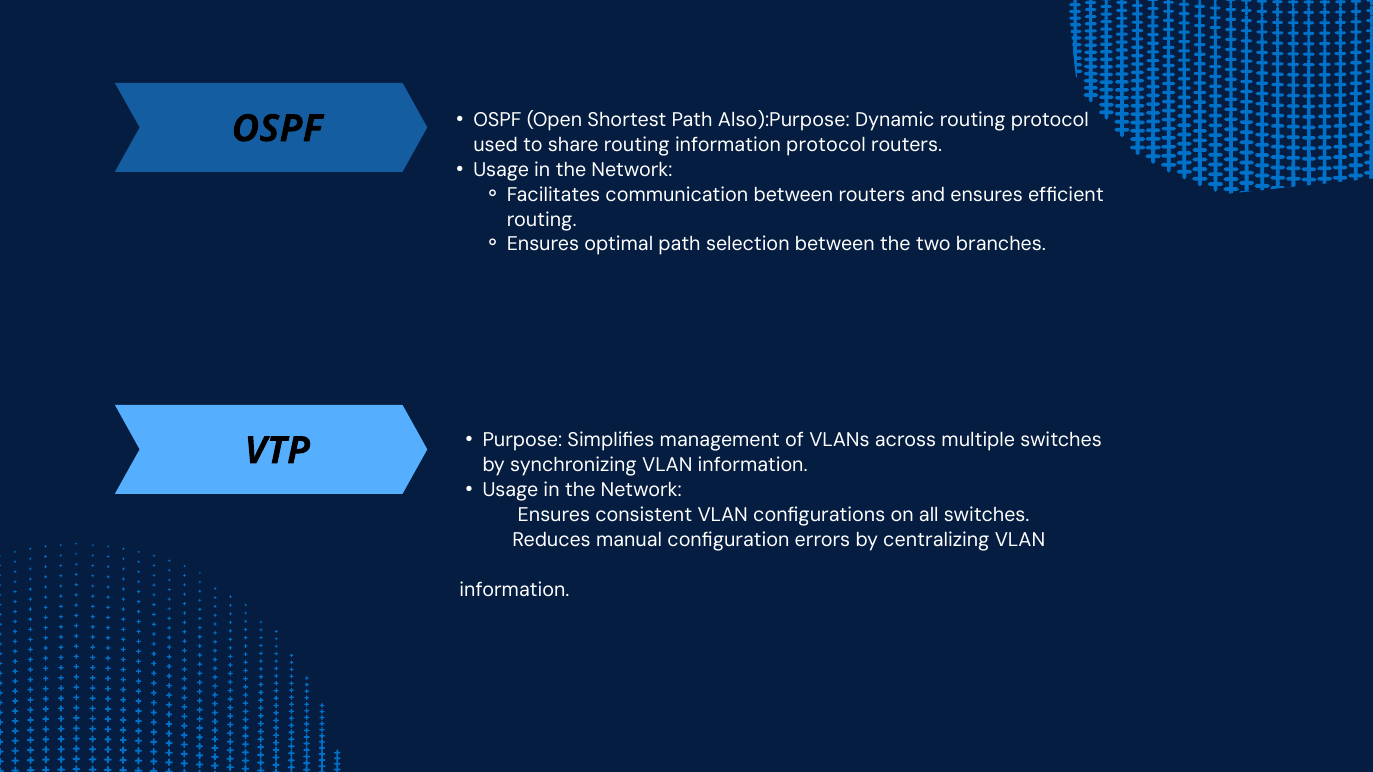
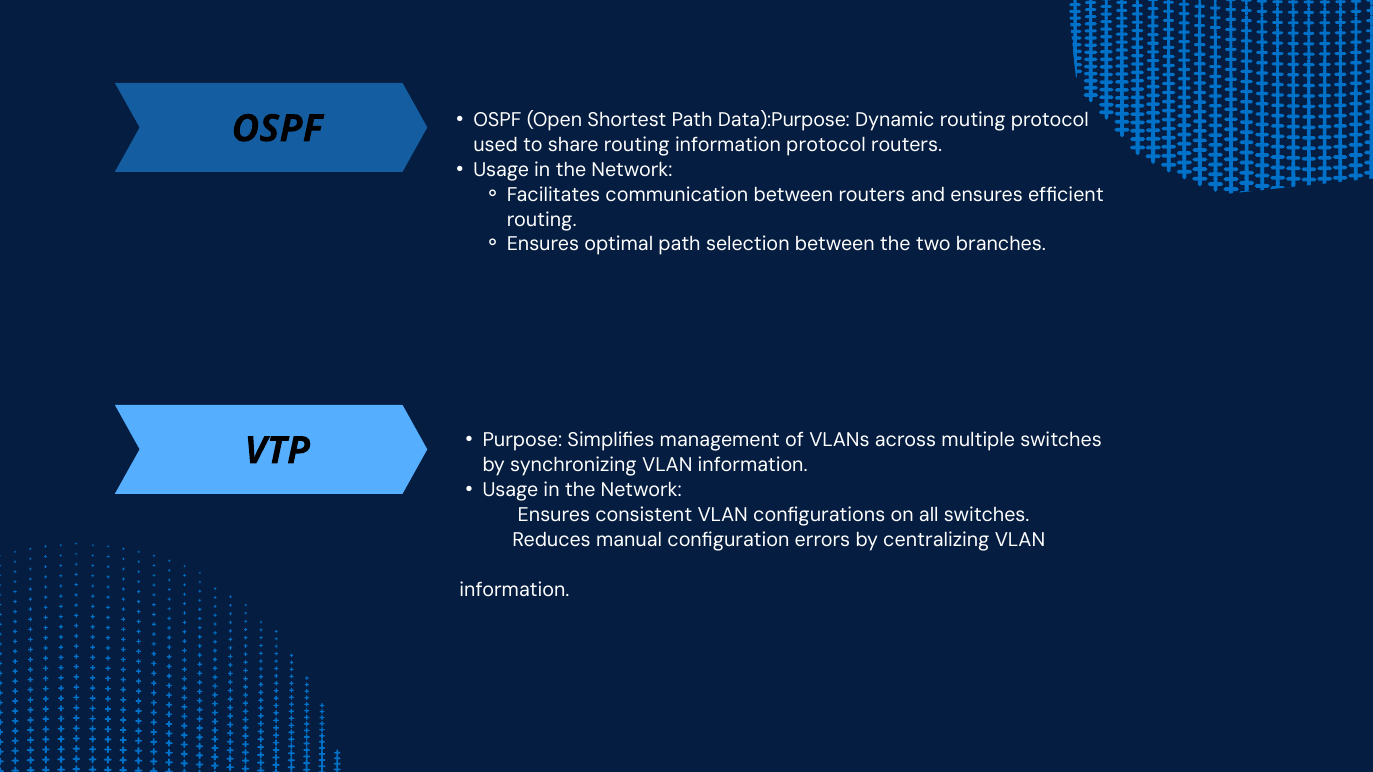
Also):Purpose: Also):Purpose -> Data):Purpose (784, 120)
